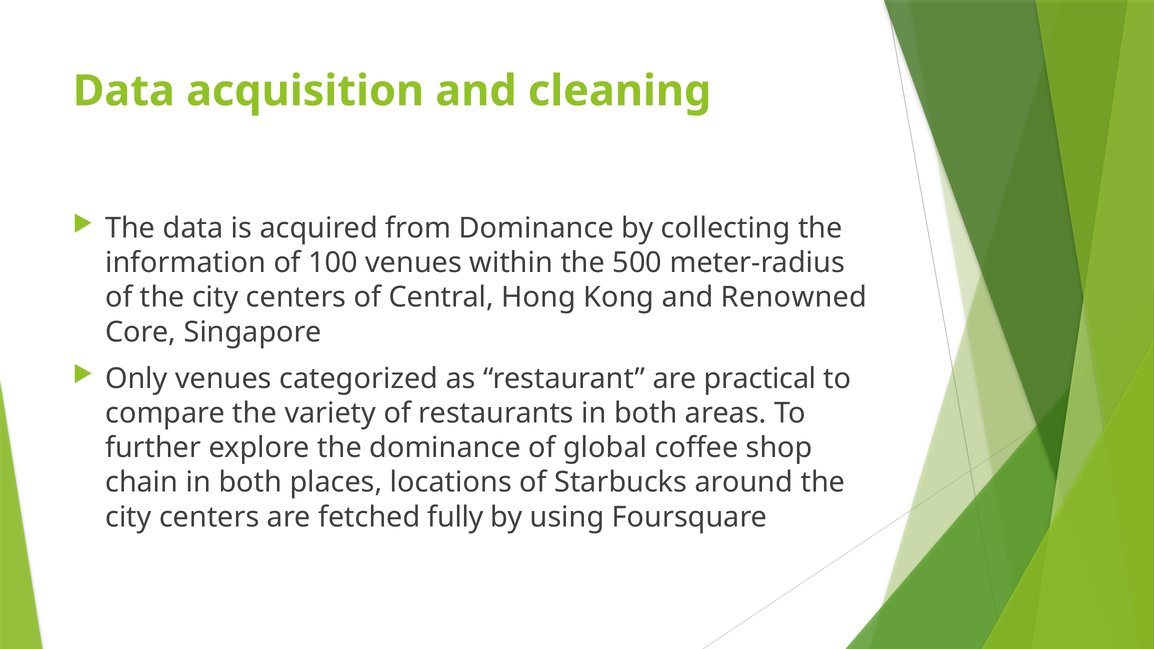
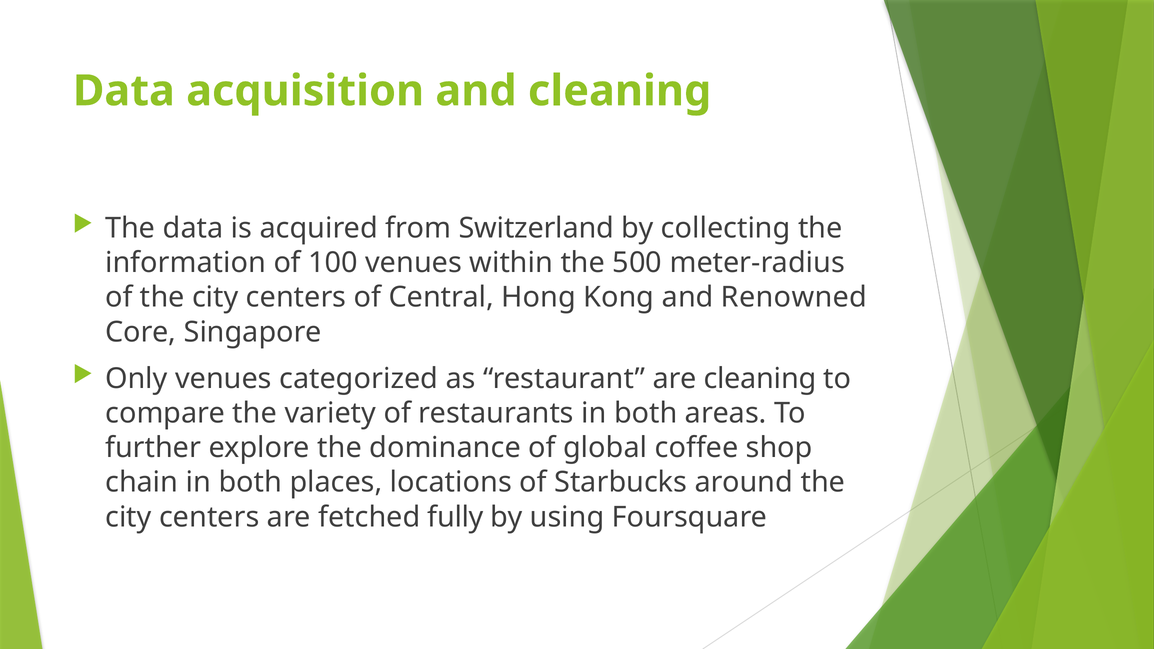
from Dominance: Dominance -> Switzerland (536, 228)
are practical: practical -> cleaning (760, 379)
